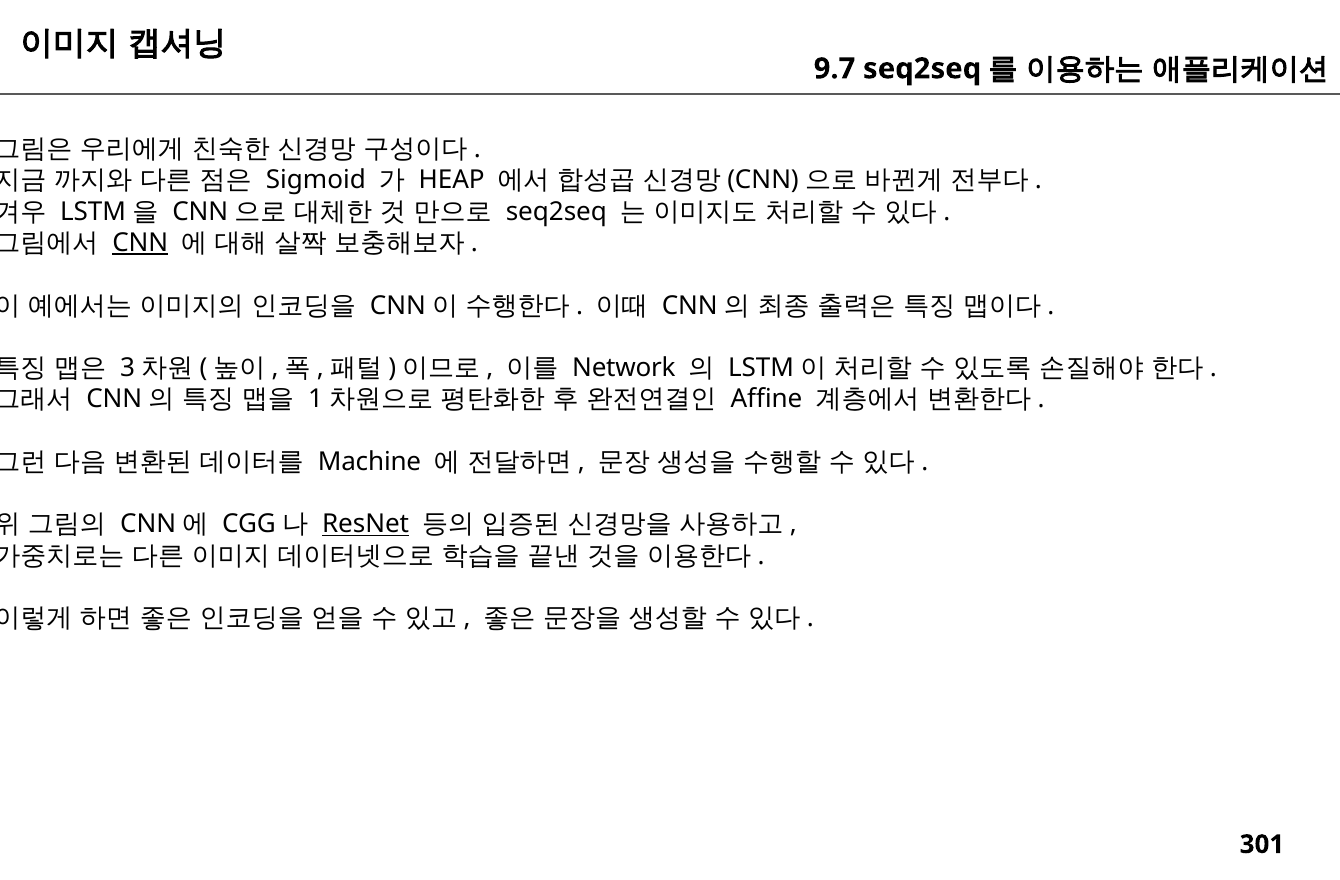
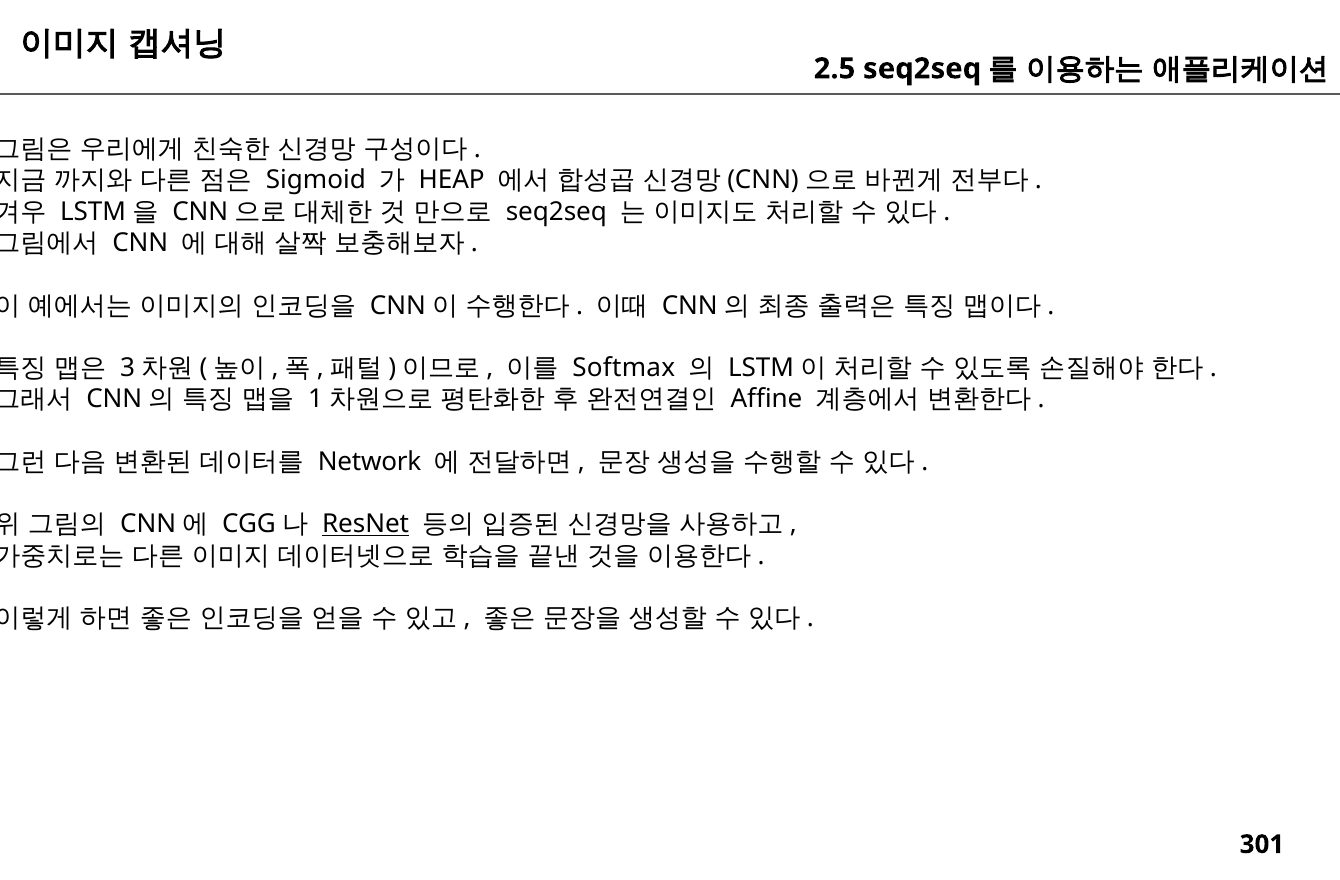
9.7: 9.7 -> 2.5 (835, 69)
CNN underline: present -> none (140, 243)
Network: Network -> Softmax (624, 368)
Machine: Machine -> Network (370, 462)
